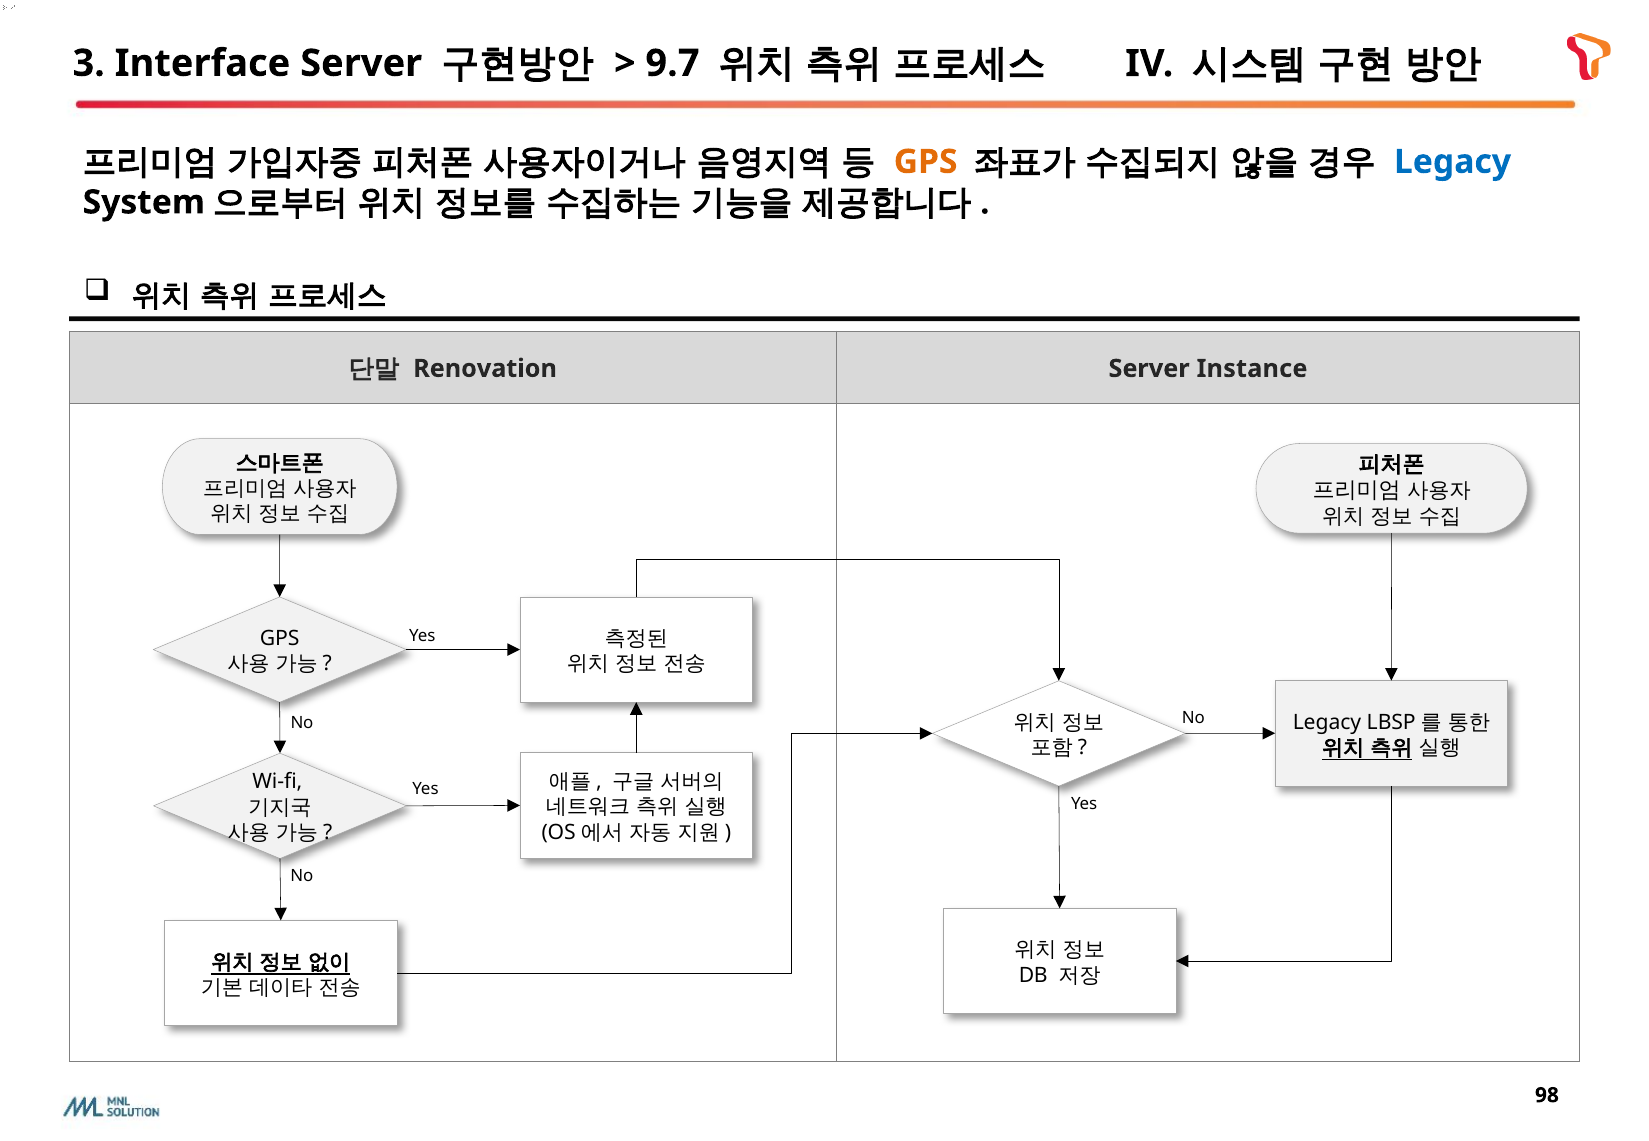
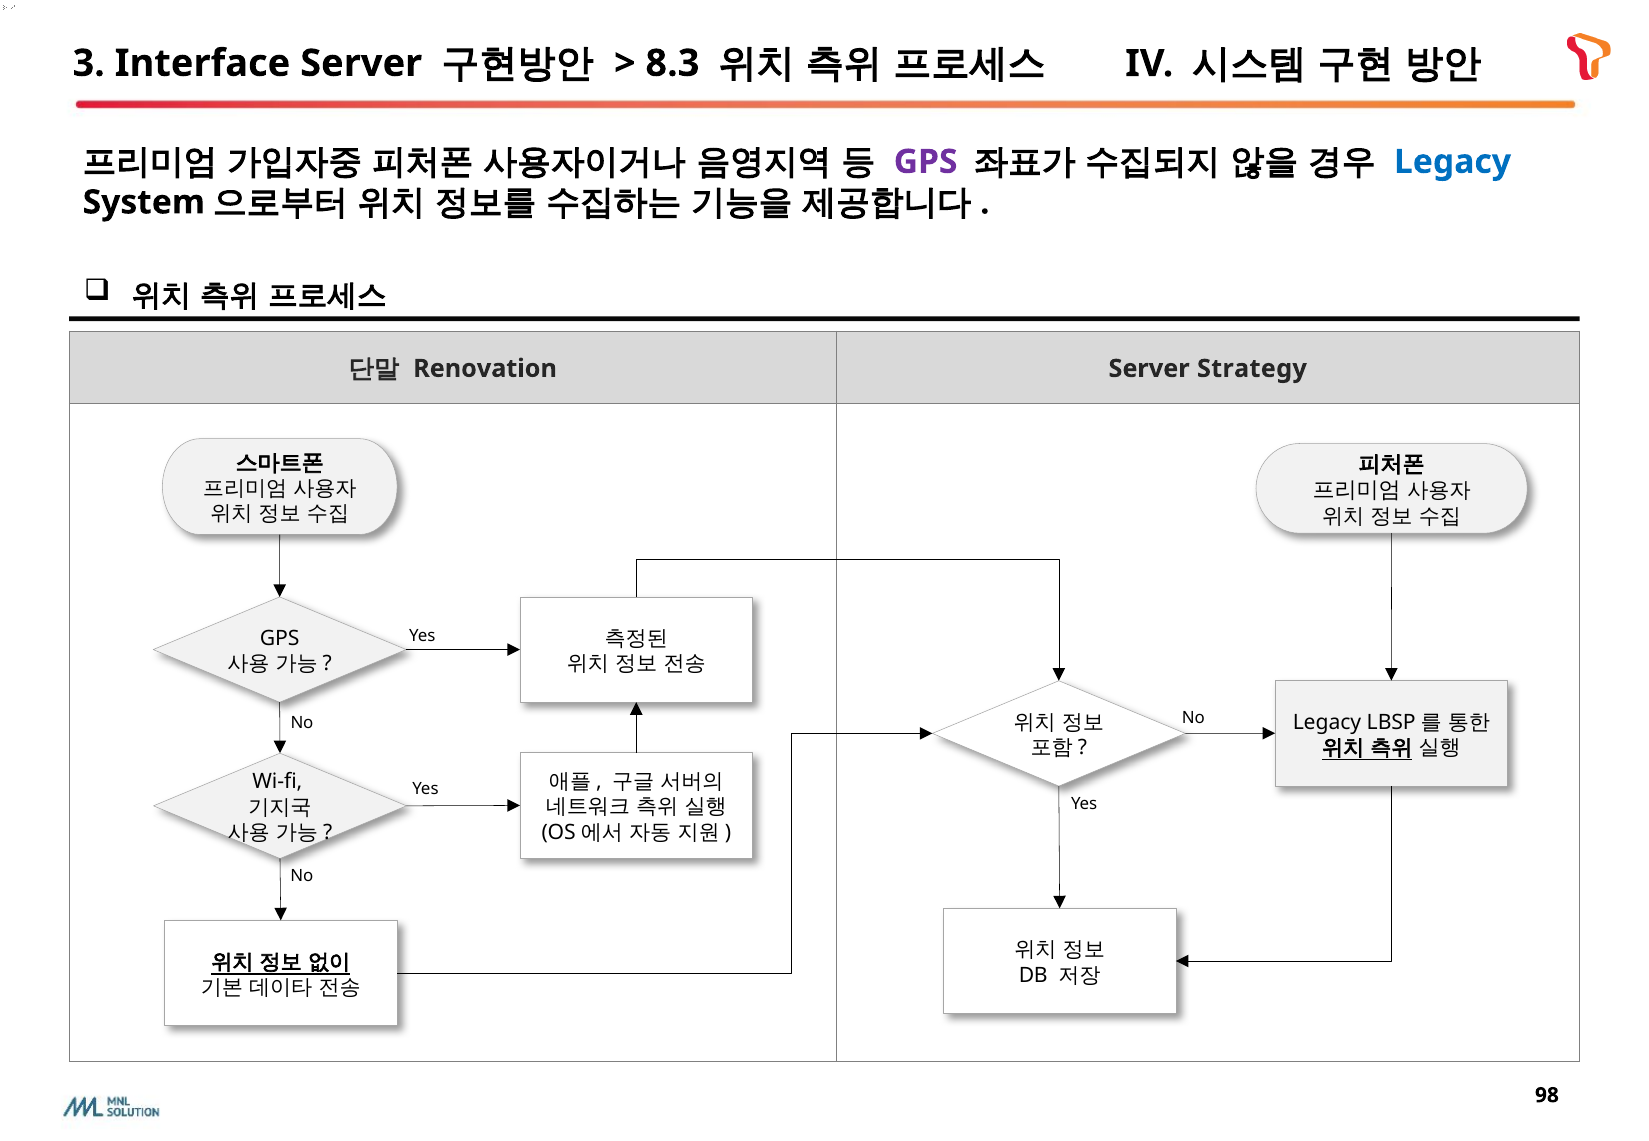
9.7: 9.7 -> 8.3 (672, 63)
GPS colour: orange -> purple (926, 162)
Instance: Instance -> Strategy (1252, 369)
